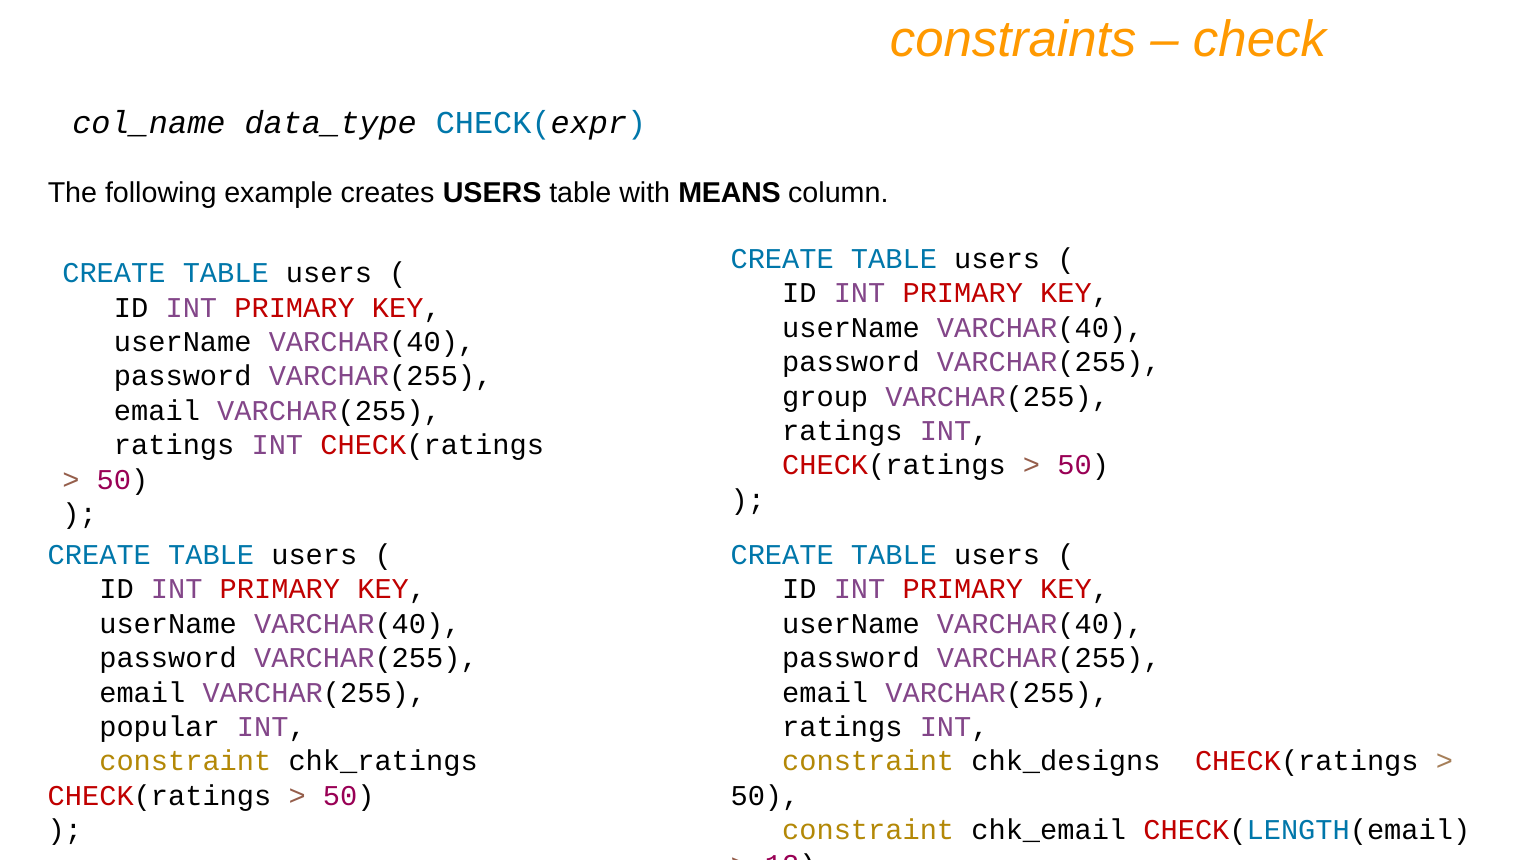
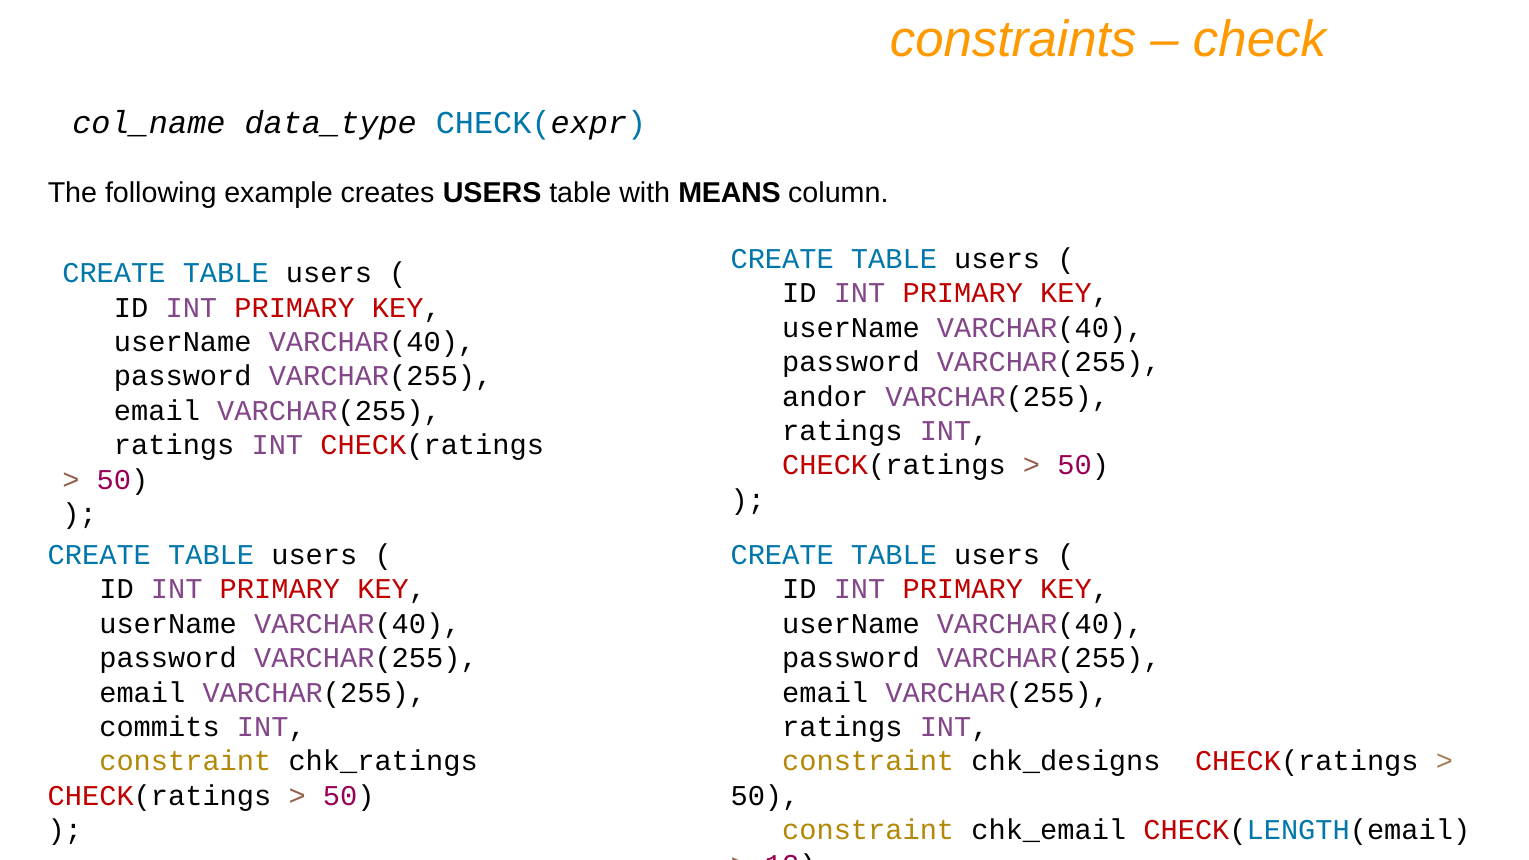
group: group -> andor (825, 397)
popular: popular -> commits (160, 727)
